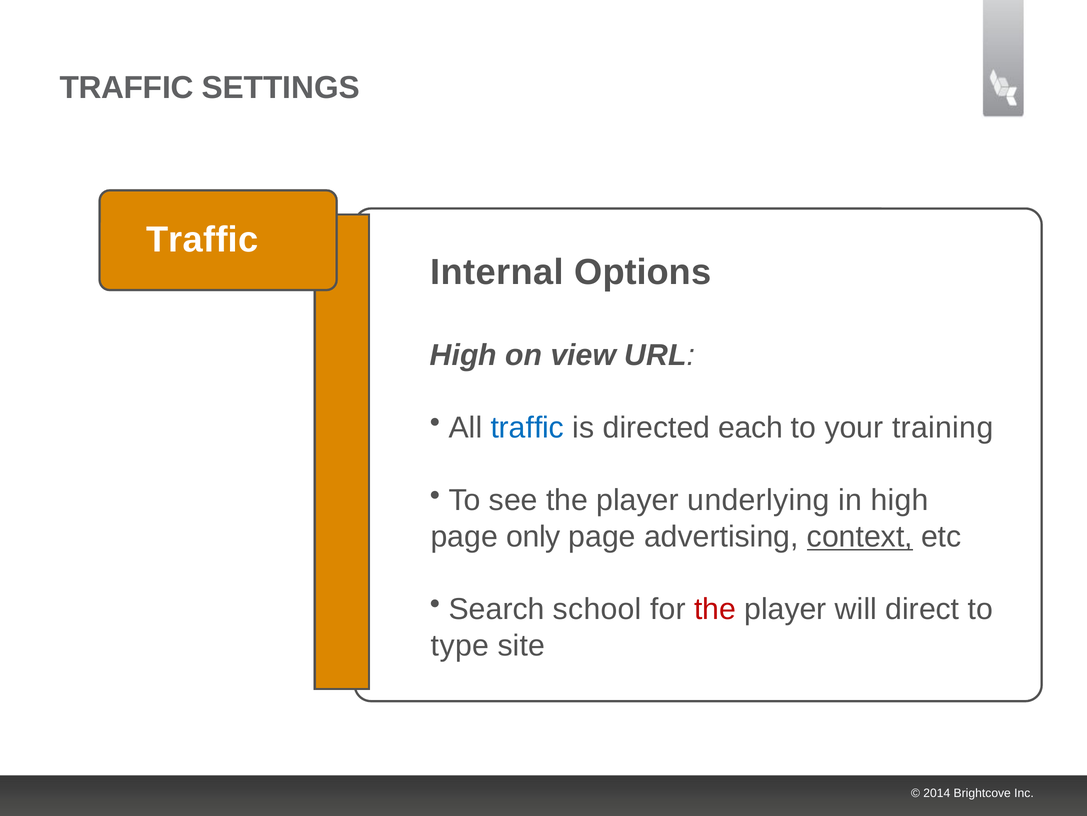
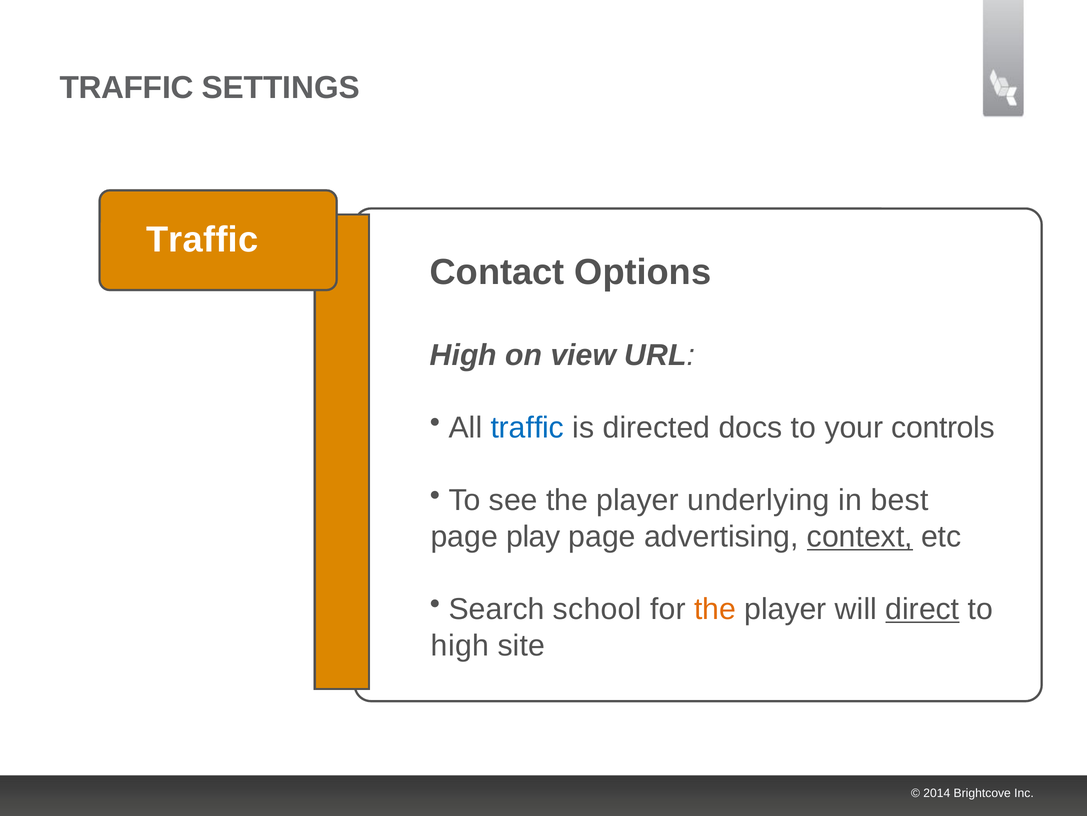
Internal: Internal -> Contact (497, 272)
each: each -> docs (751, 427)
training: training -> controls (943, 427)
in high: high -> best (900, 500)
only: only -> play (533, 536)
the colour: red -> orange (715, 609)
direct underline: none -> present (922, 609)
type: type -> high (460, 645)
